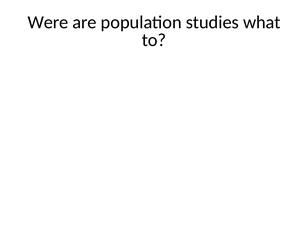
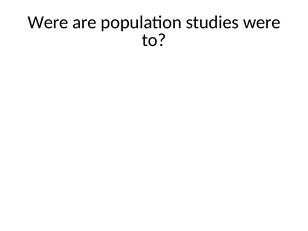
studies what: what -> were (262, 22)
